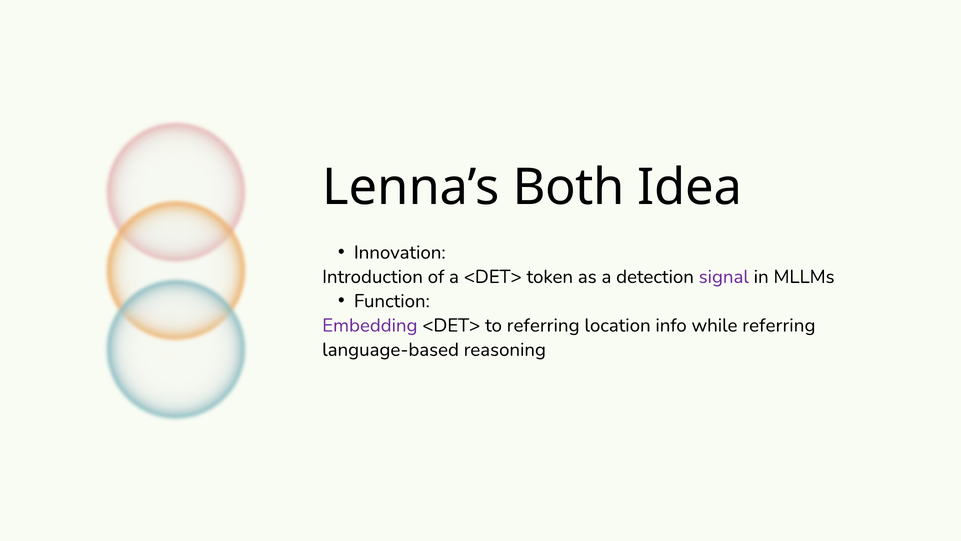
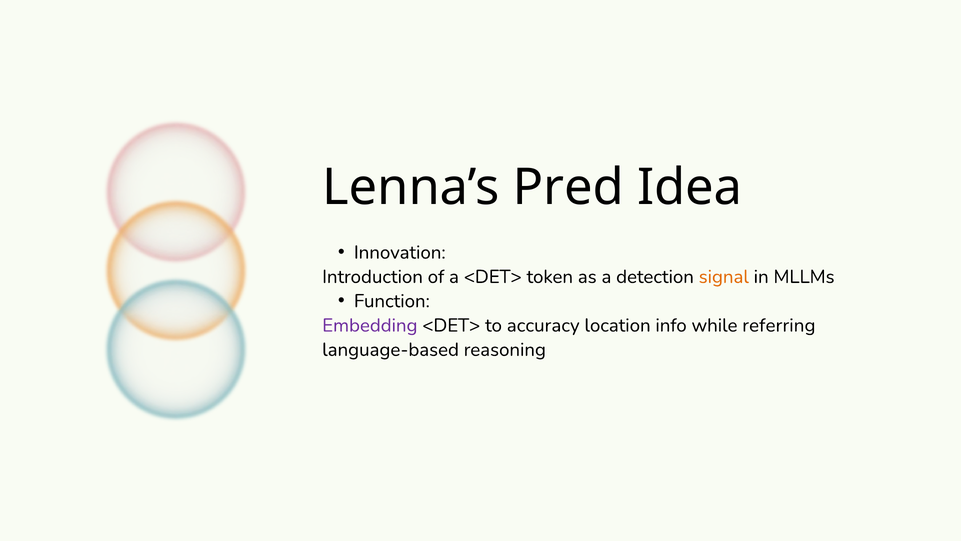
Both: Both -> Pred (568, 187)
signal colour: purple -> orange (724, 277)
to referring: referring -> accuracy (543, 325)
